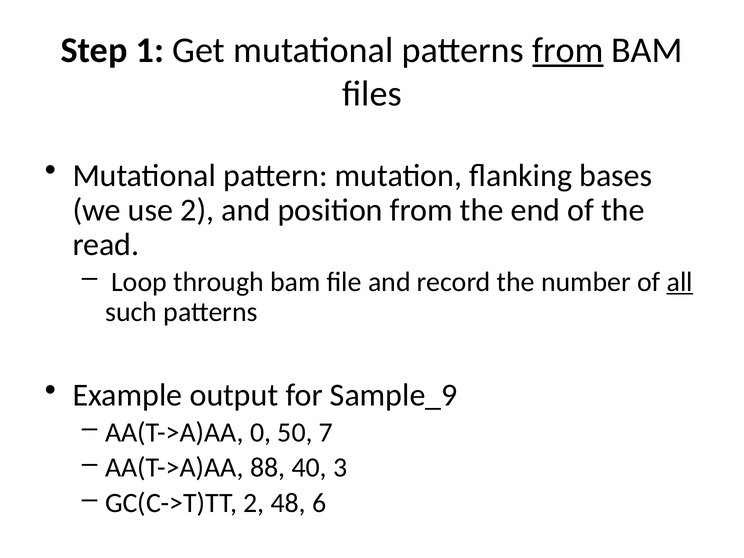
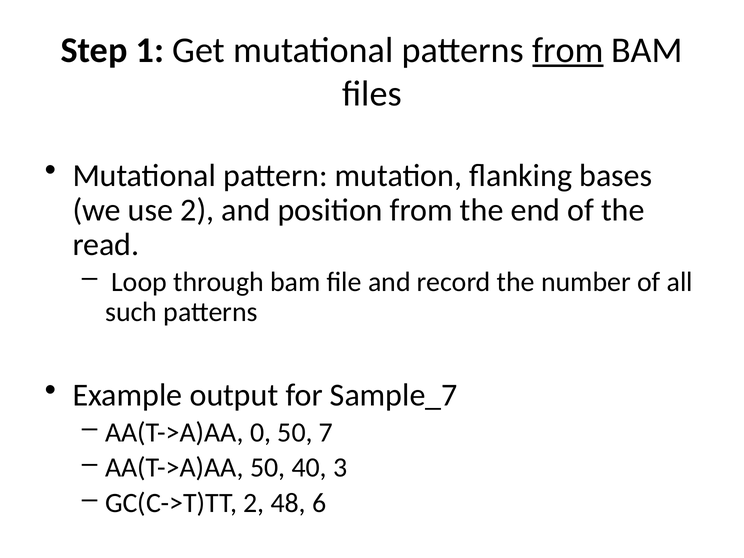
all underline: present -> none (680, 282)
Sample_9: Sample_9 -> Sample_7 (394, 395)
AA(T->A)AA 88: 88 -> 50 (268, 468)
